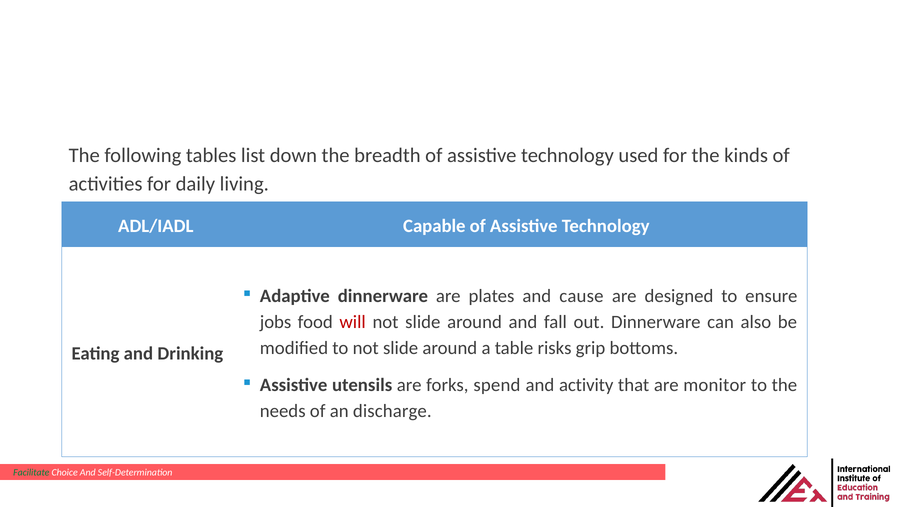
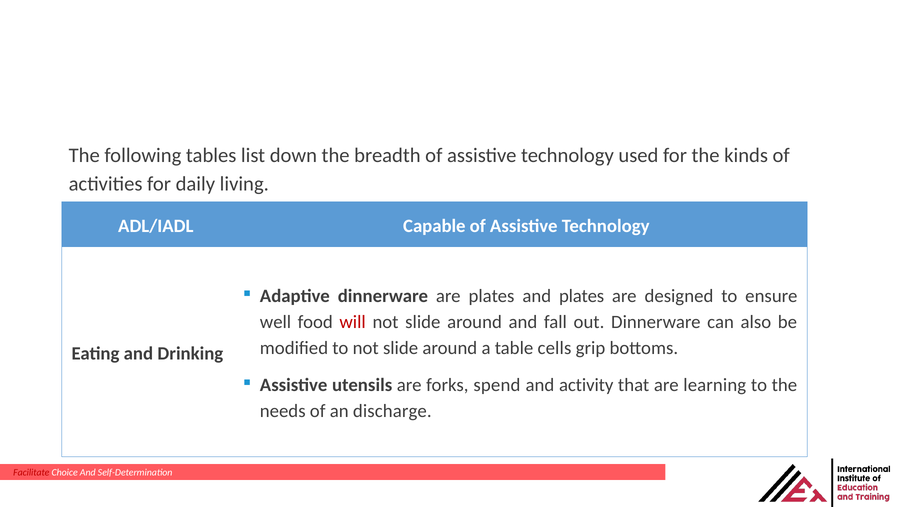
and cause: cause -> plates (582, 296)
jobs: jobs -> well (276, 322)
risks: risks -> cells (554, 348)
monitor: monitor -> learning (715, 385)
Facilitate colour: green -> red (31, 473)
